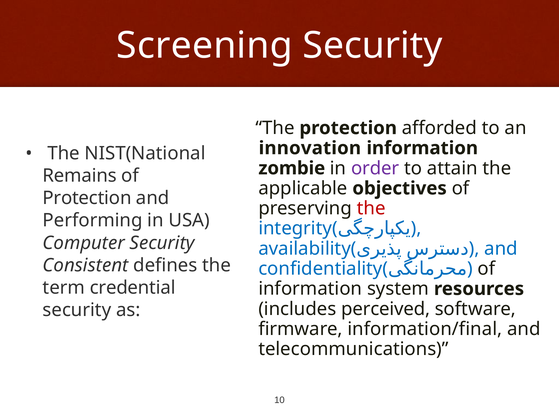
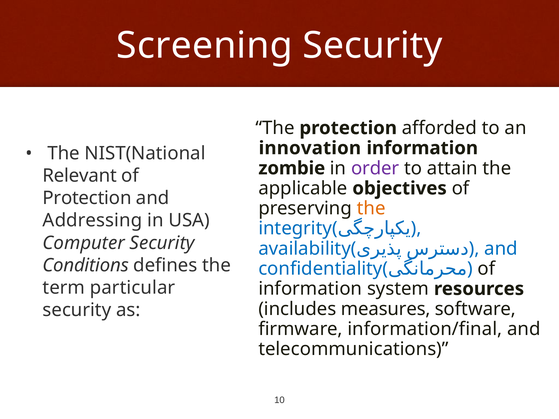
Remains: Remains -> Relevant (80, 176)
the colour: red -> orange (371, 209)
Performing: Performing -> Addressing (92, 221)
Consistent: Consistent -> Conditions (86, 265)
credential: credential -> particular (133, 288)
perceived: perceived -> measures (386, 309)
